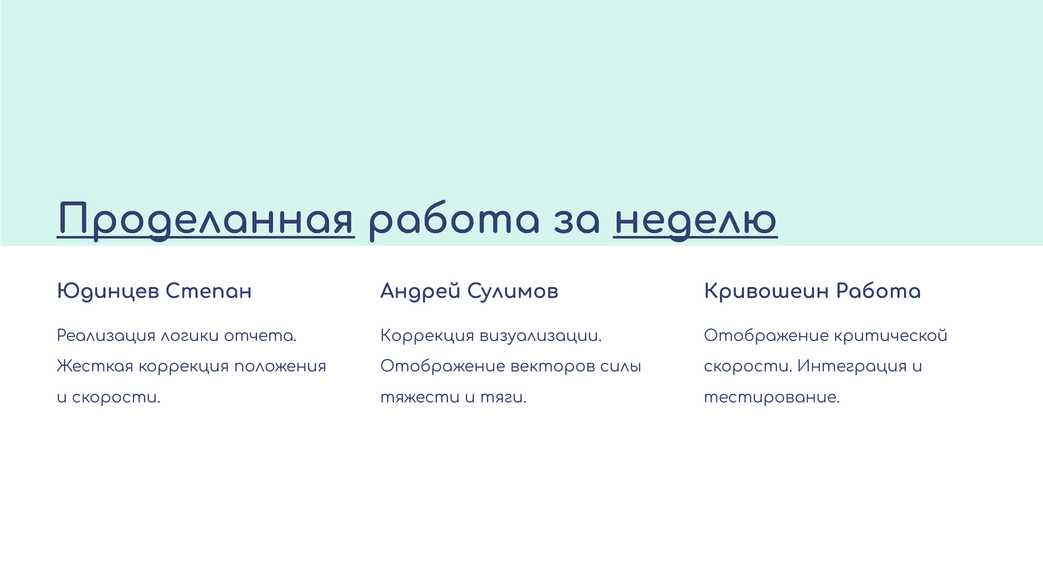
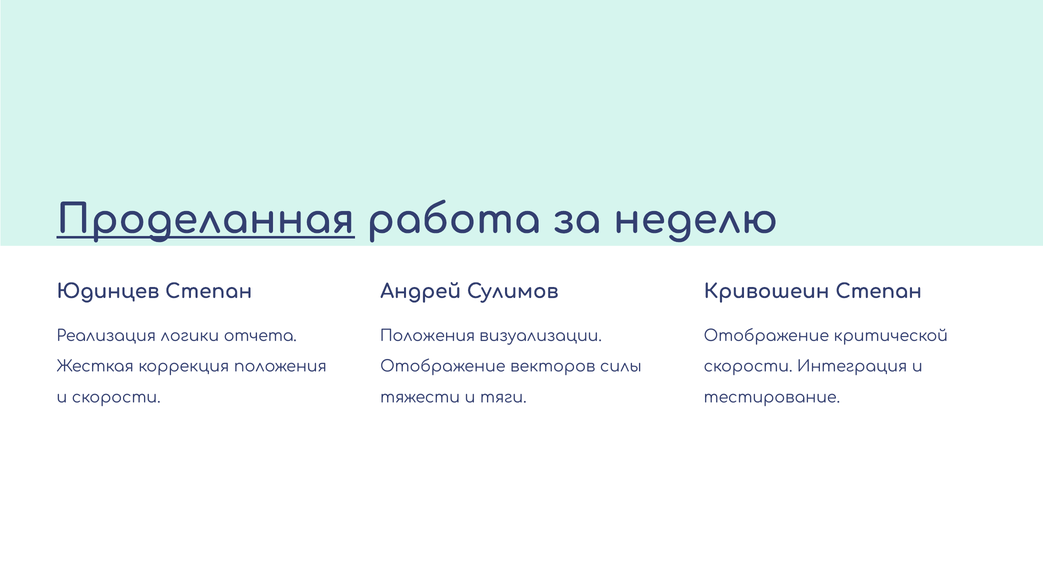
неделю underline: present -> none (696, 220)
Кривошеин Работа: Работа -> Степан (879, 291)
Коррекция: Коррекция -> Положения (428, 336)
